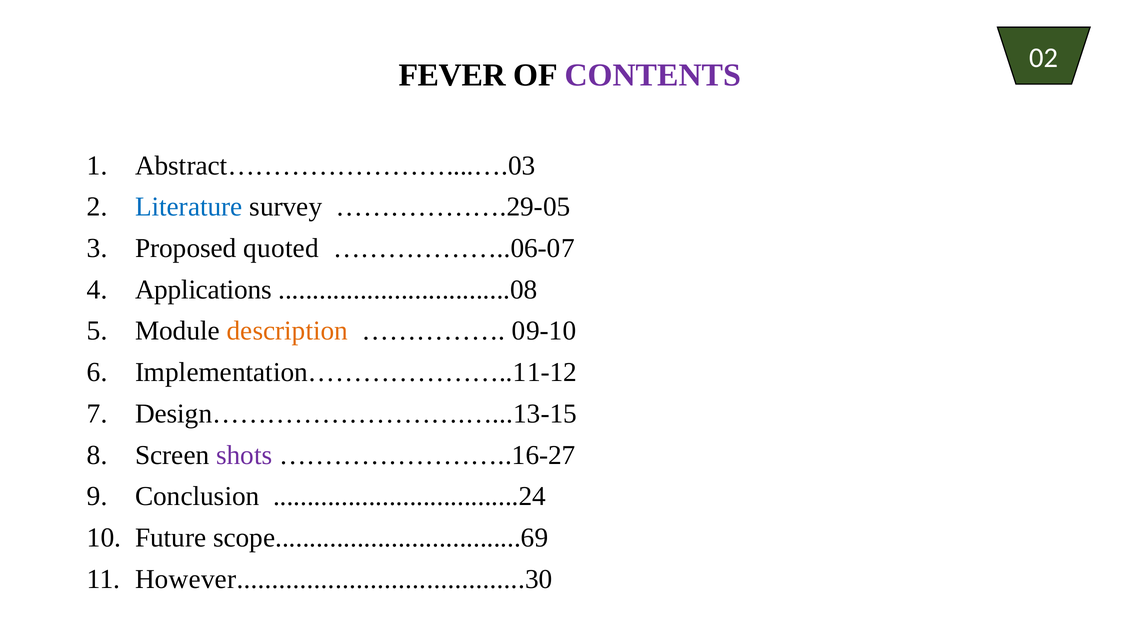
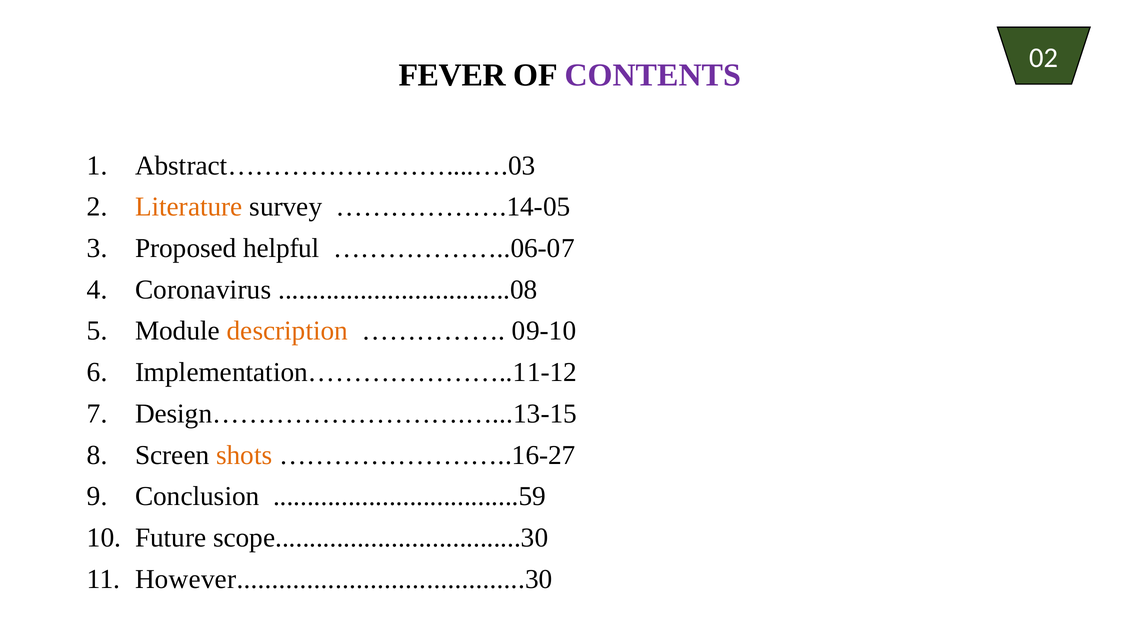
Literature colour: blue -> orange (189, 207)
……………….29-05: ……………….29-05 -> ……………….14-05 (453, 207)
quoted: quoted -> helpful (281, 248)
Applications: Applications -> Coronavirus (203, 290)
shots colour: purple -> orange (244, 455)
....................................24: ....................................24 -> ....................................59 (410, 497)
scope....................................69: scope....................................69 -> scope....................................30 (381, 538)
